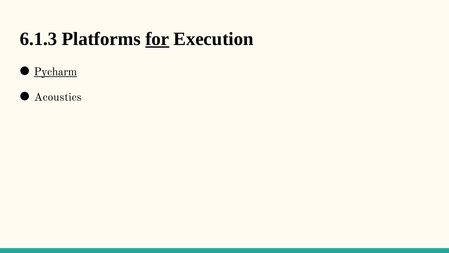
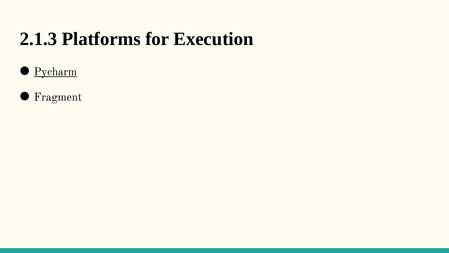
6.1.3: 6.1.3 -> 2.1.3 (39, 39)
for underline: present -> none (157, 39)
Acoustics: Acoustics -> Fragment (58, 97)
